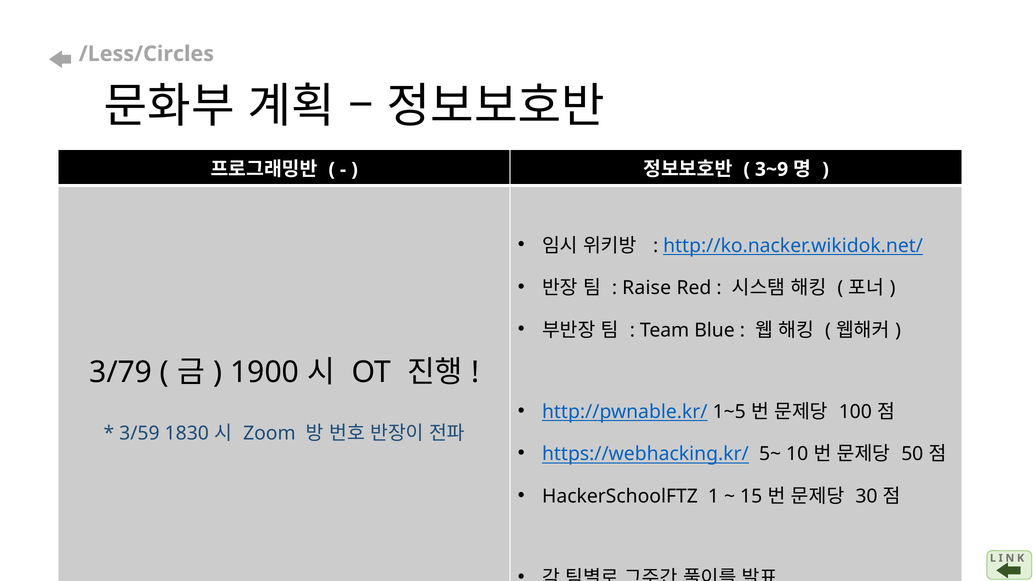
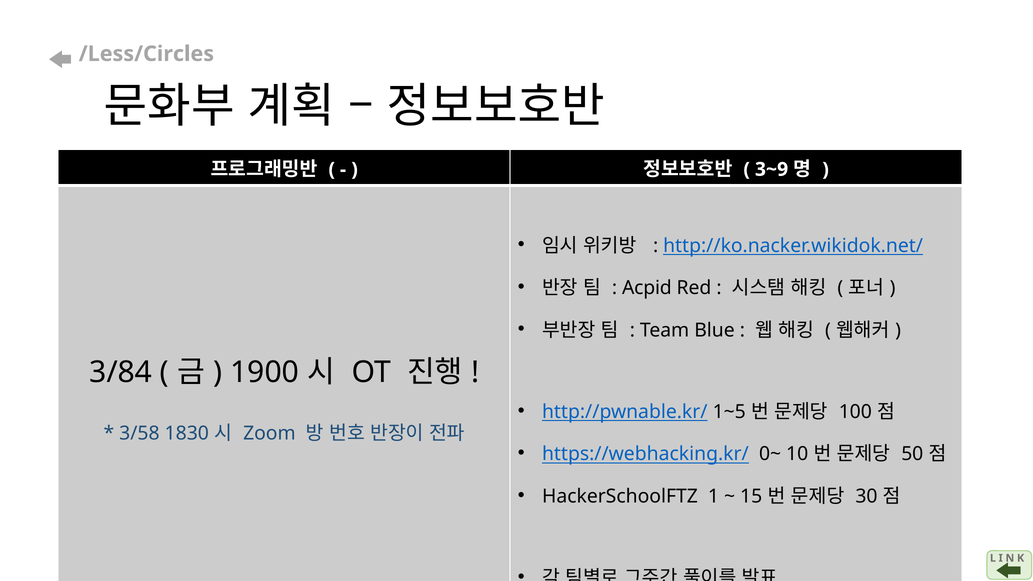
Raise: Raise -> Acpid (647, 288)
3/79: 3/79 -> 3/84 (121, 372)
3/59: 3/59 -> 3/58 (139, 433)
5~: 5~ -> 0~ (770, 454)
